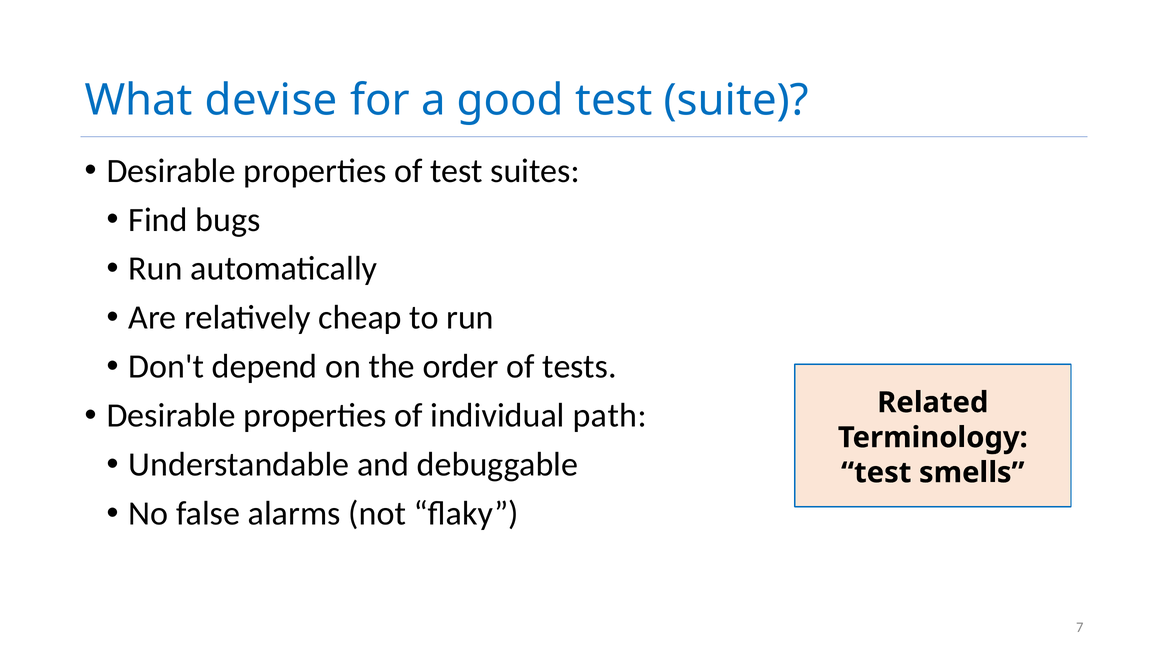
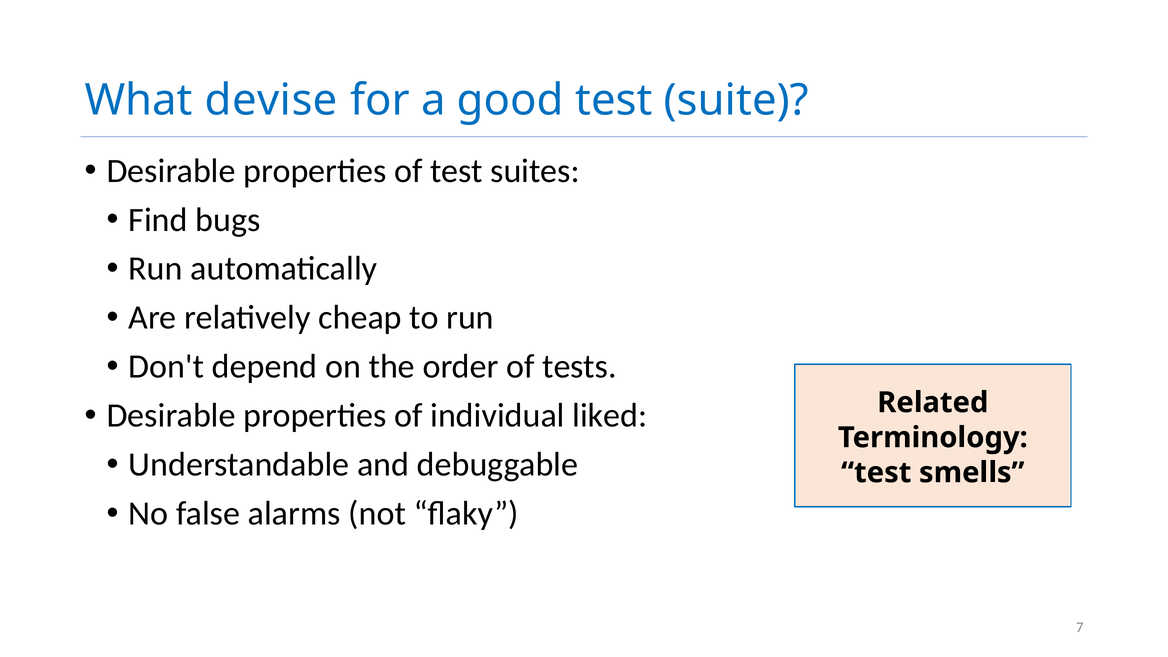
path: path -> liked (610, 416)
